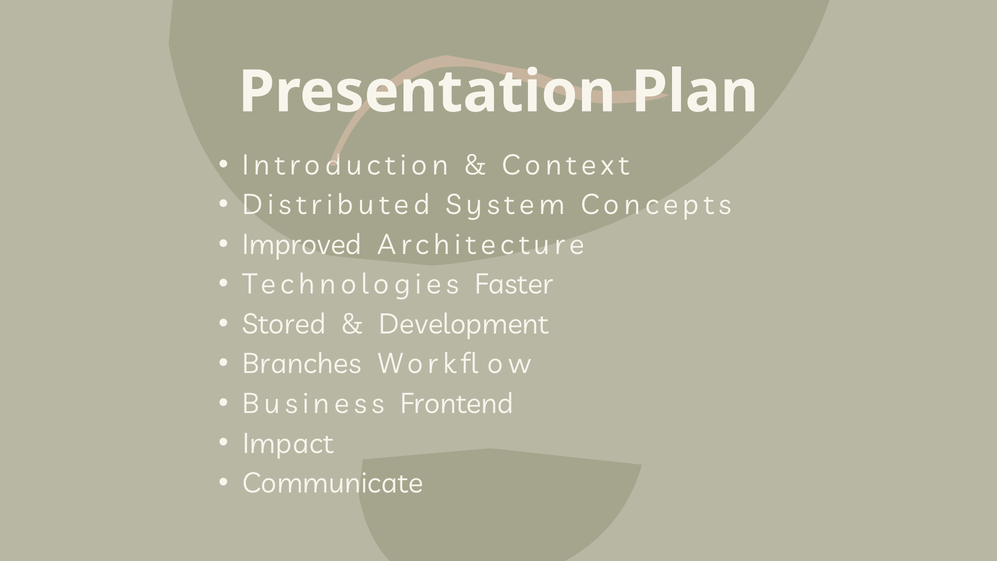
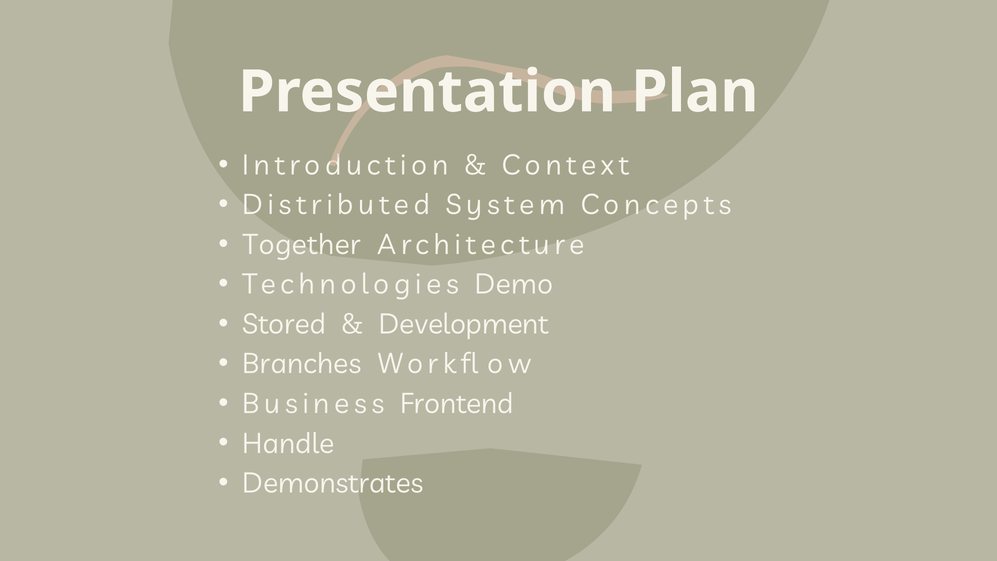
Improved: Improved -> Together (302, 245)
Faster: Faster -> Demo (514, 285)
Impact: Impact -> Handle (288, 443)
Communicate: Communicate -> Demonstrates (333, 483)
